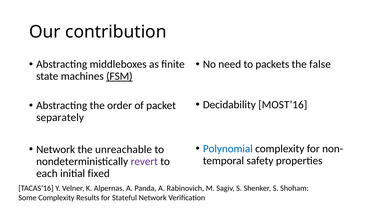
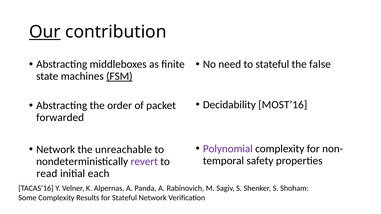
Our underline: none -> present (45, 32)
to packets: packets -> stateful (272, 64)
separately: separately -> forwarded (60, 118)
Polynomial colour: blue -> purple (228, 149)
each: each -> read (47, 174)
fixed: fixed -> each (99, 174)
